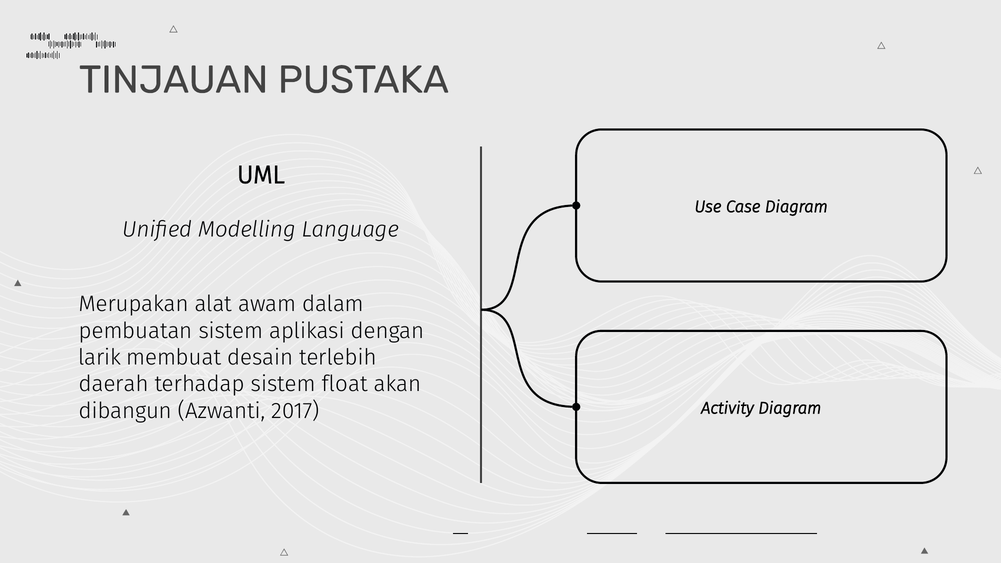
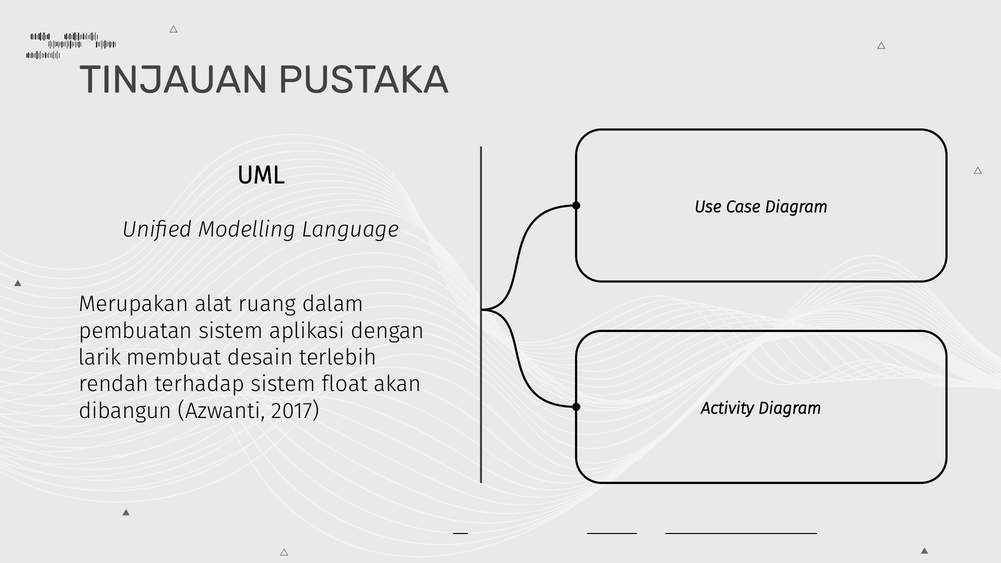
awam: awam -> ruang (267, 304)
daerah: daerah -> rendah (114, 384)
